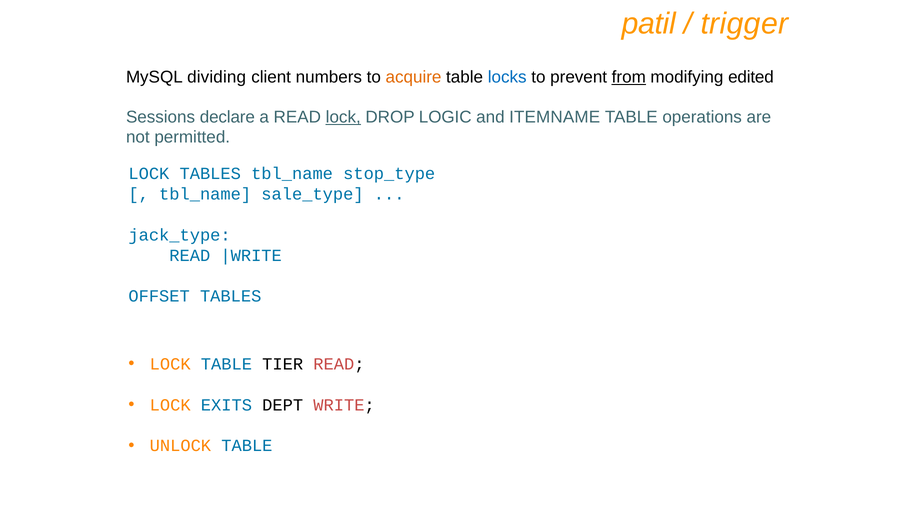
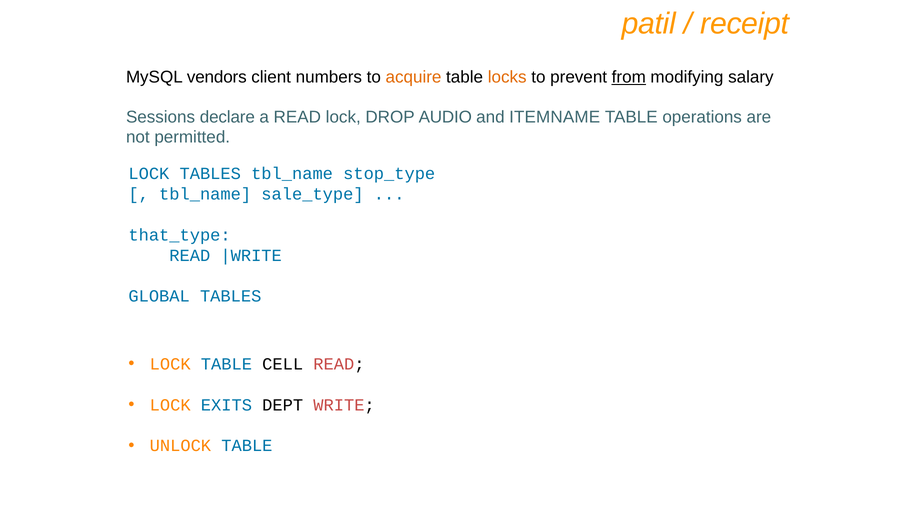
trigger: trigger -> receipt (745, 24)
dividing: dividing -> vendors (217, 77)
locks colour: blue -> orange (507, 77)
edited: edited -> salary (751, 77)
lock underline: present -> none (343, 117)
LOGIC: LOGIC -> AUDIO (445, 117)
jack_type: jack_type -> that_type (180, 235)
OFFSET: OFFSET -> GLOBAL (159, 297)
TIER: TIER -> CELL (283, 364)
